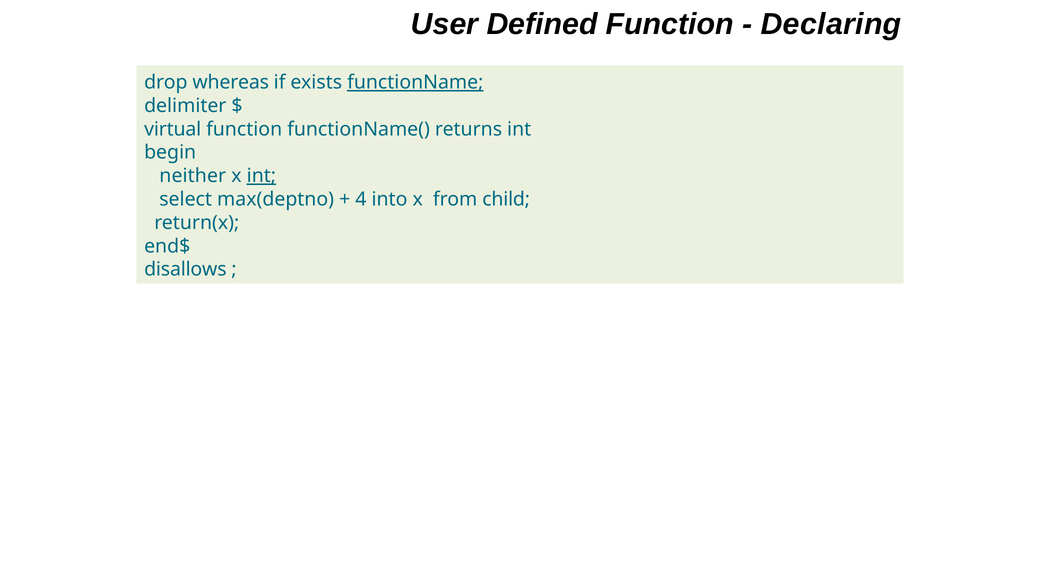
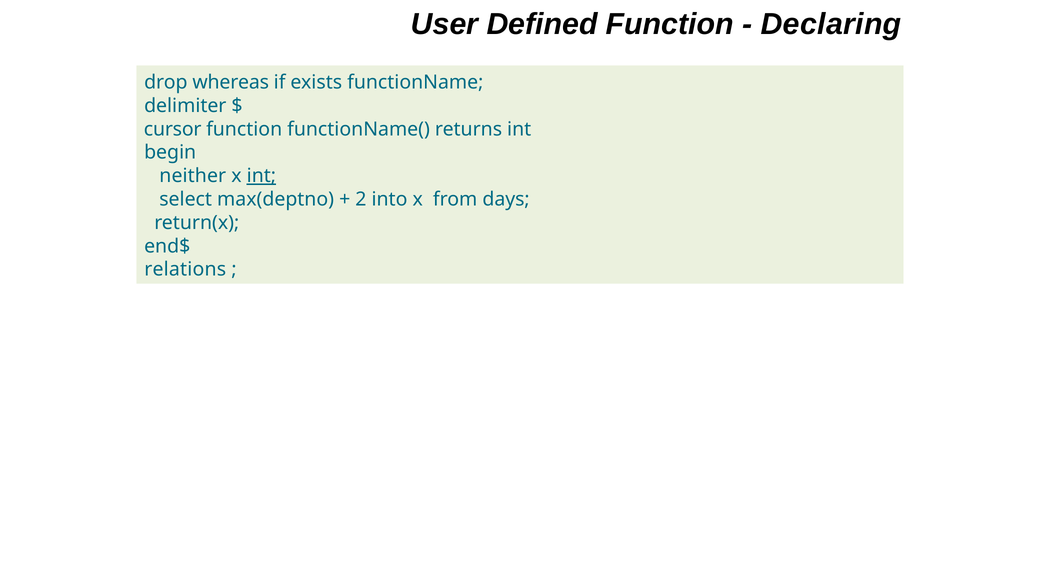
functionName underline: present -> none (415, 82)
virtual: virtual -> cursor (173, 129)
4: 4 -> 2 (361, 199)
child: child -> days (506, 199)
disallows: disallows -> relations (185, 270)
